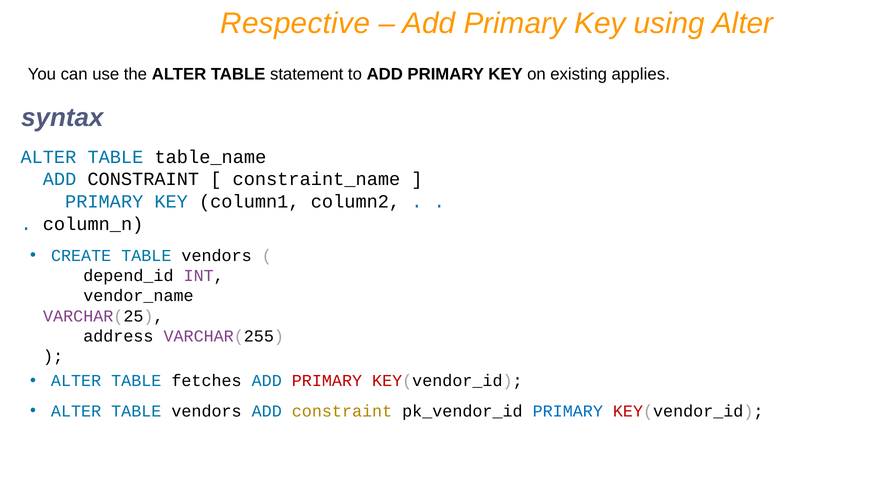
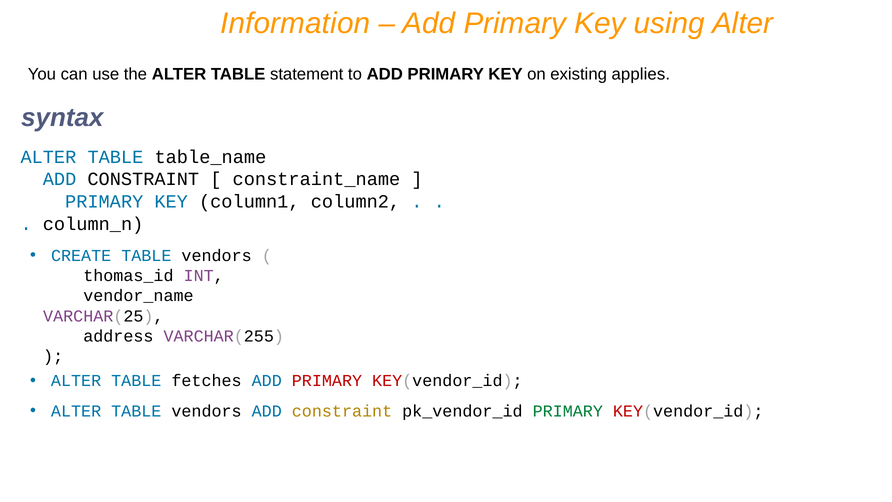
Respective: Respective -> Information (295, 23)
depend_id: depend_id -> thomas_id (128, 276)
PRIMARY colour: blue -> green (568, 411)
